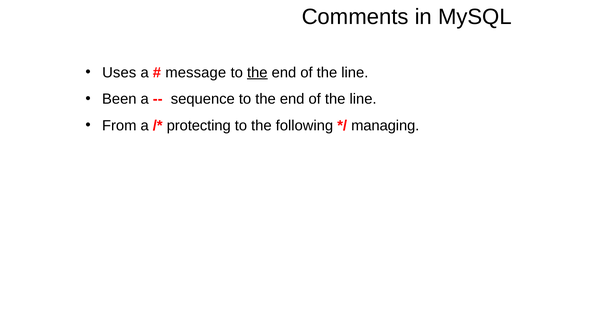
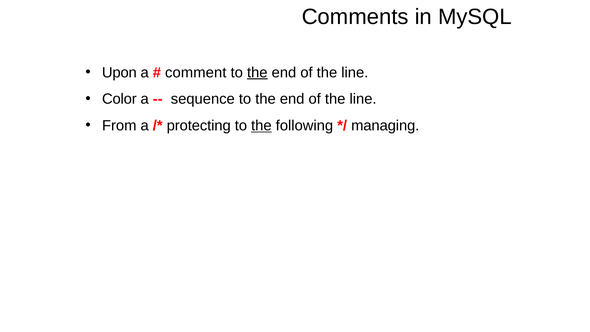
Uses: Uses -> Upon (119, 72)
message: message -> comment (196, 72)
Been: Been -> Color (119, 99)
the underline: none -> present (261, 126)
